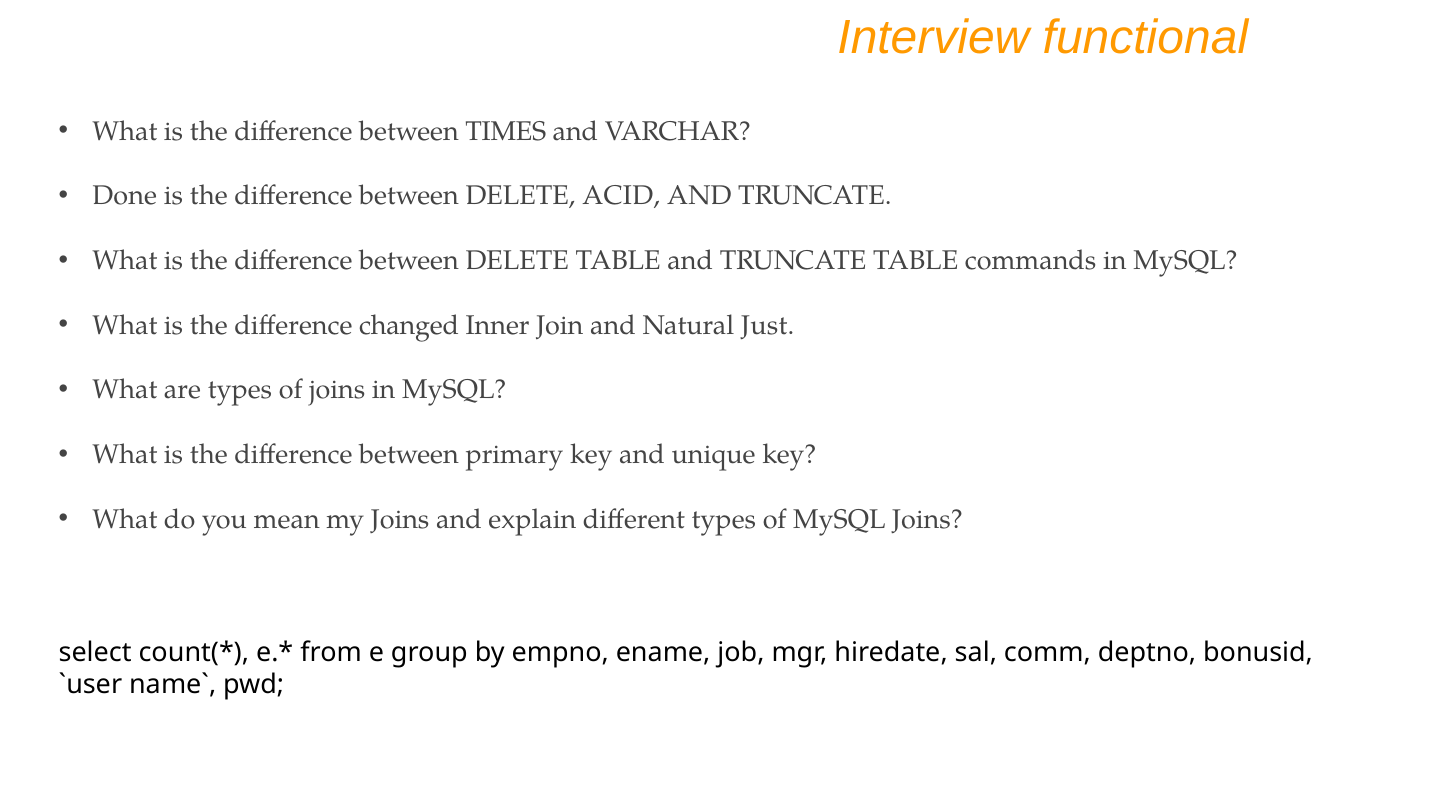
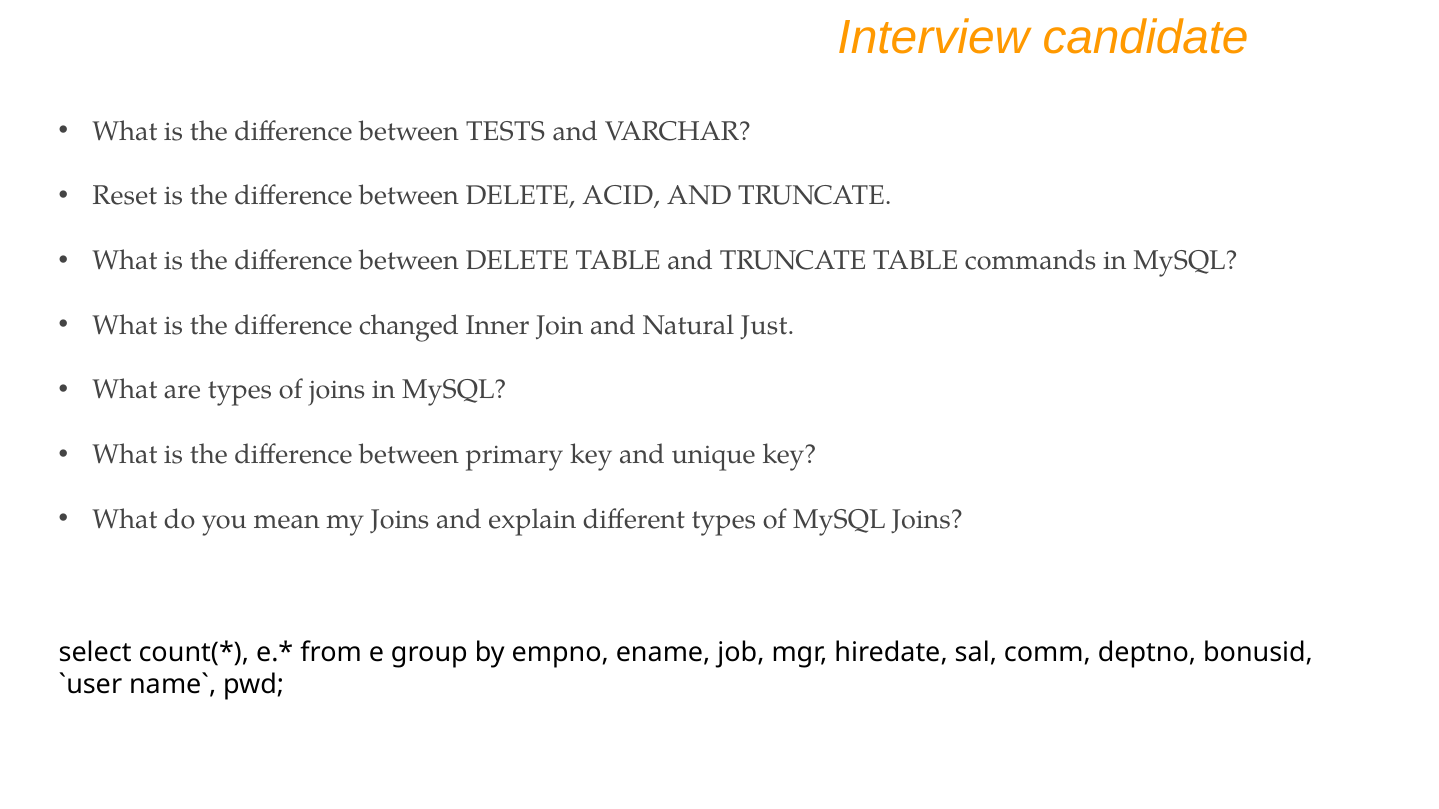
functional: functional -> candidate (1146, 37)
TIMES: TIMES -> TESTS (506, 131)
Done: Done -> Reset (125, 196)
